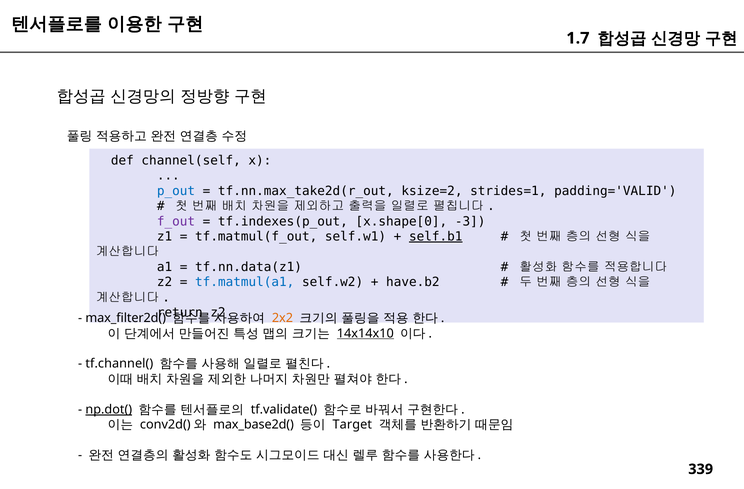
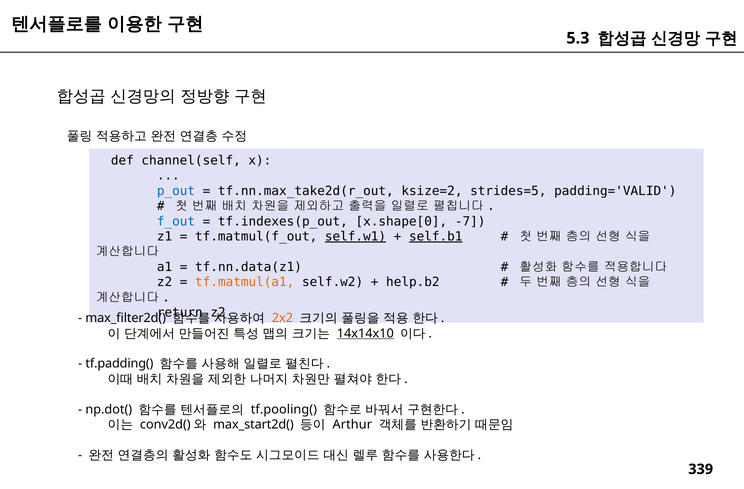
1.7: 1.7 -> 5.3 (578, 38)
strides=1: strides=1 -> strides=5 (508, 191)
f_out colour: purple -> blue (176, 221)
-3: -3 -> -7 (470, 221)
self.w1 underline: none -> present (355, 236)
tf.matmul(a1 colour: blue -> orange (245, 282)
have.b2: have.b2 -> help.b2 (413, 282)
tf.channel(: tf.channel( -> tf.padding( (119, 364)
np.dot( underline: present -> none (109, 409)
tf.validate(: tf.validate( -> tf.pooling( (284, 409)
max_base2d(: max_base2d( -> max_start2d( (253, 424)
Target: Target -> Arthur (352, 424)
